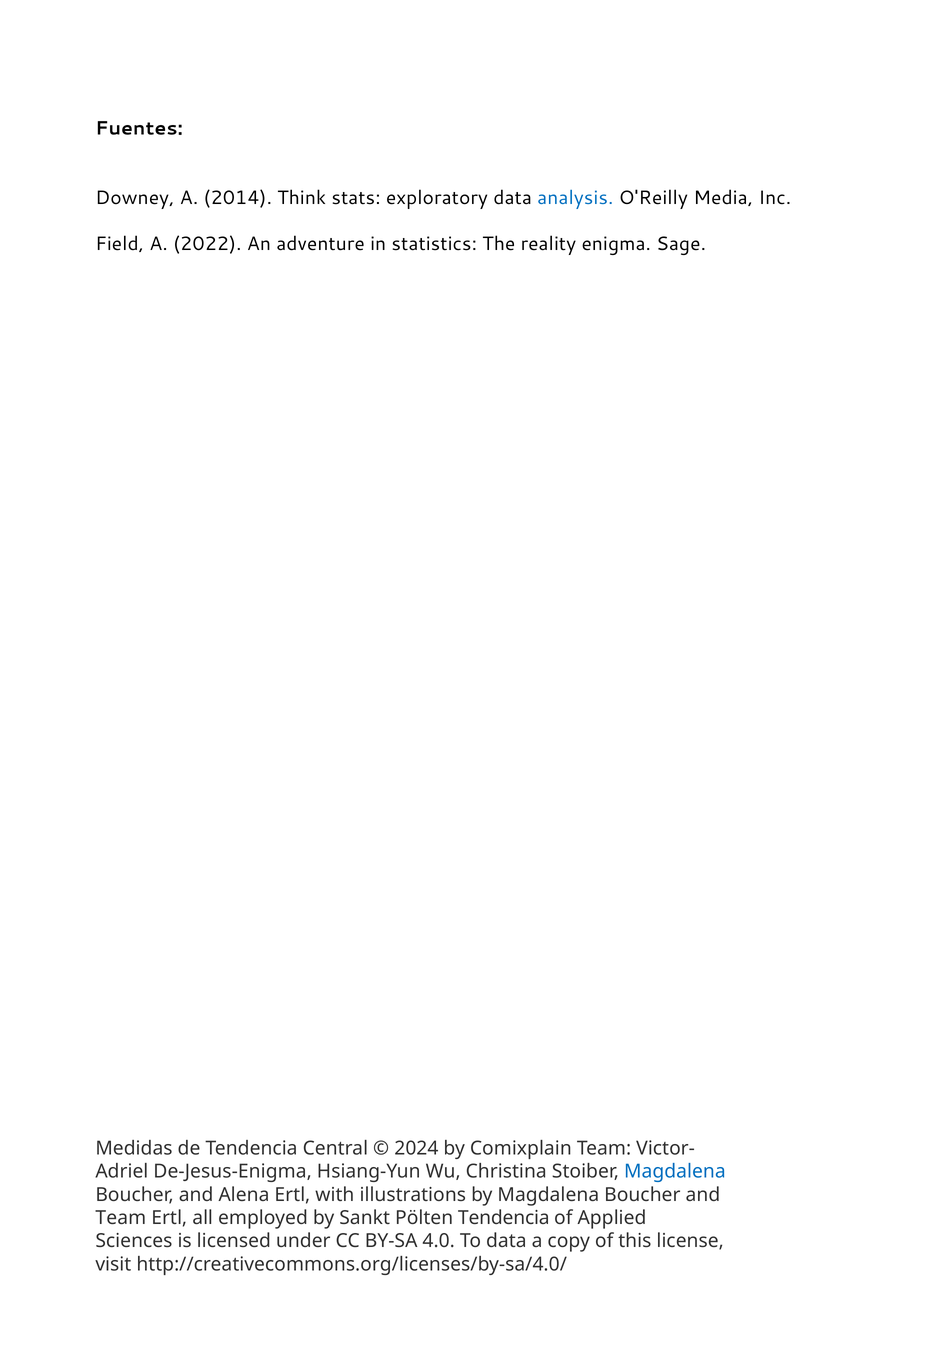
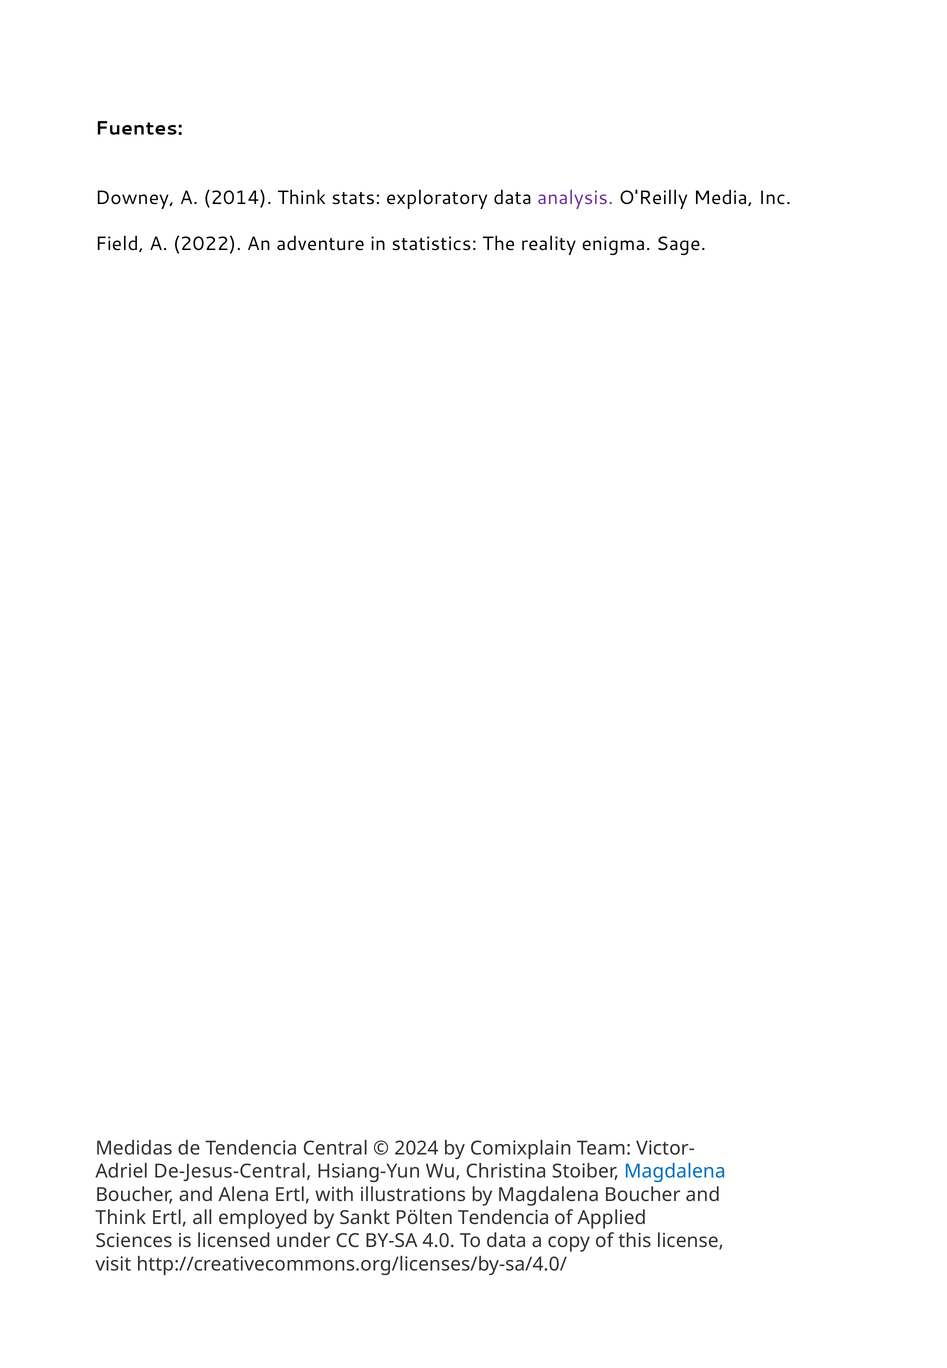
analysis colour: blue -> purple (575, 198)
De-Jesus-Enigma: De-Jesus-Enigma -> De-Jesus-Central (233, 1171)
Team: Team -> Think (121, 1218)
